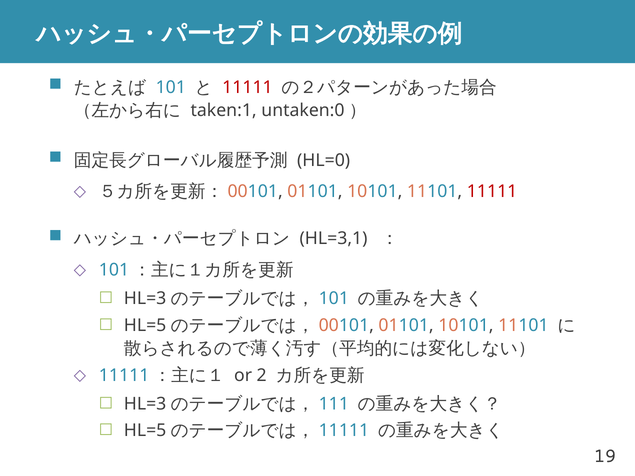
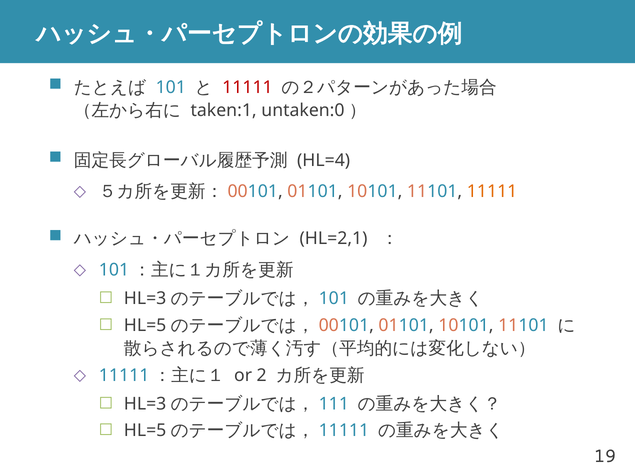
HL=0: HL=0 -> HL=4 (324, 160)
11111 colour: red -> orange (492, 192)
HL=3,1: HL=3,1 -> HL=2,1 (334, 239)
